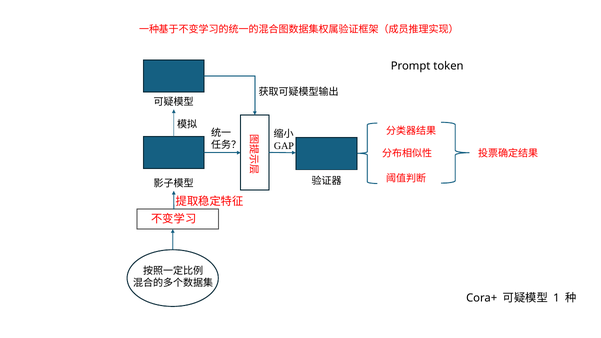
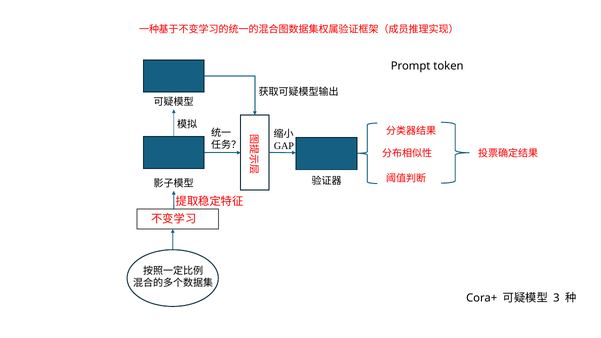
1: 1 -> 3 (556, 298)
